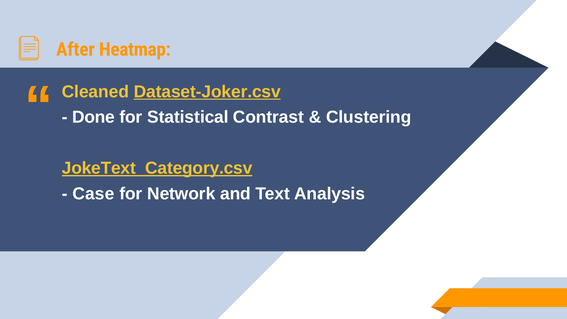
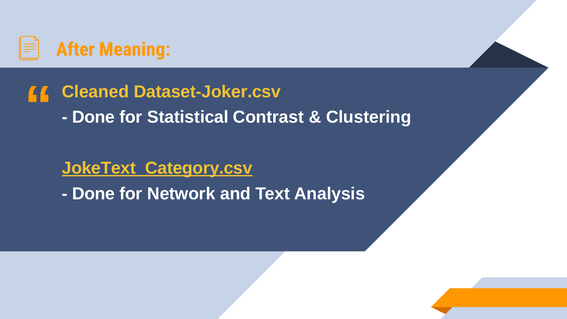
Heatmap: Heatmap -> Meaning (135, 49)
Dataset-Joker.csv underline: present -> none (207, 92)
Case: Case -> Done (94, 194)
